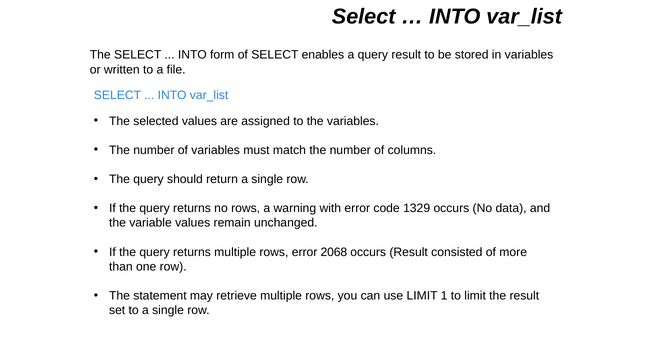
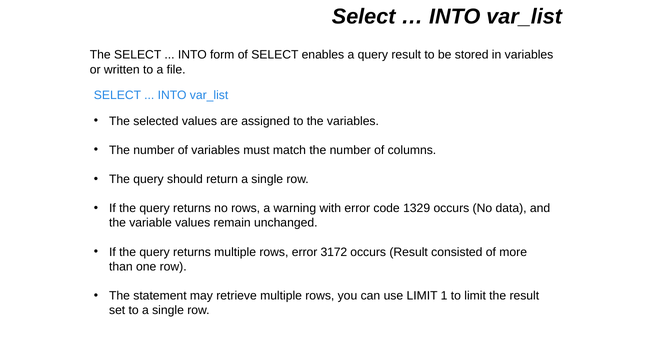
2068: 2068 -> 3172 (334, 252)
